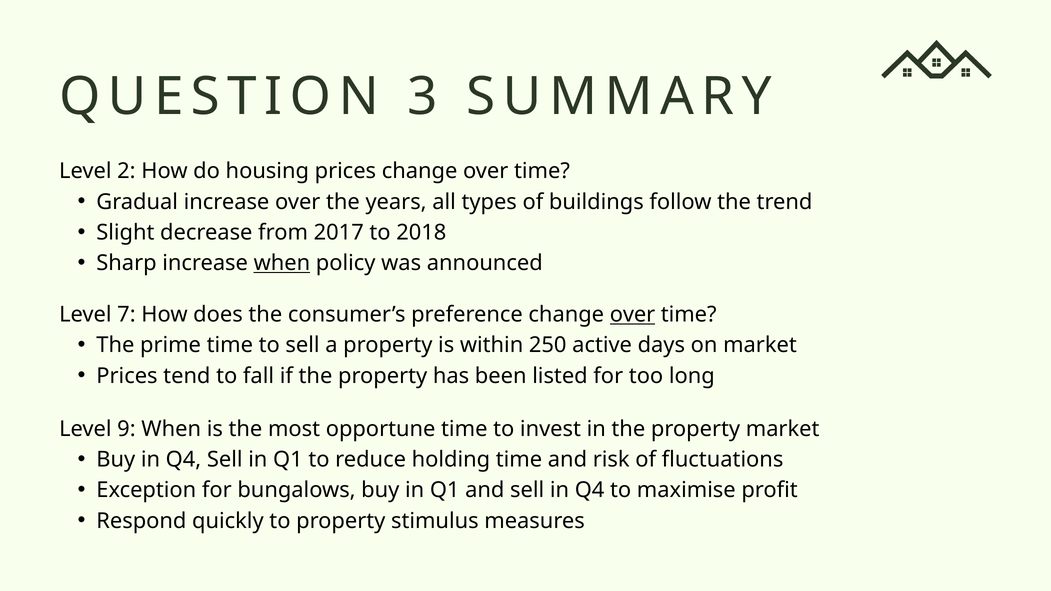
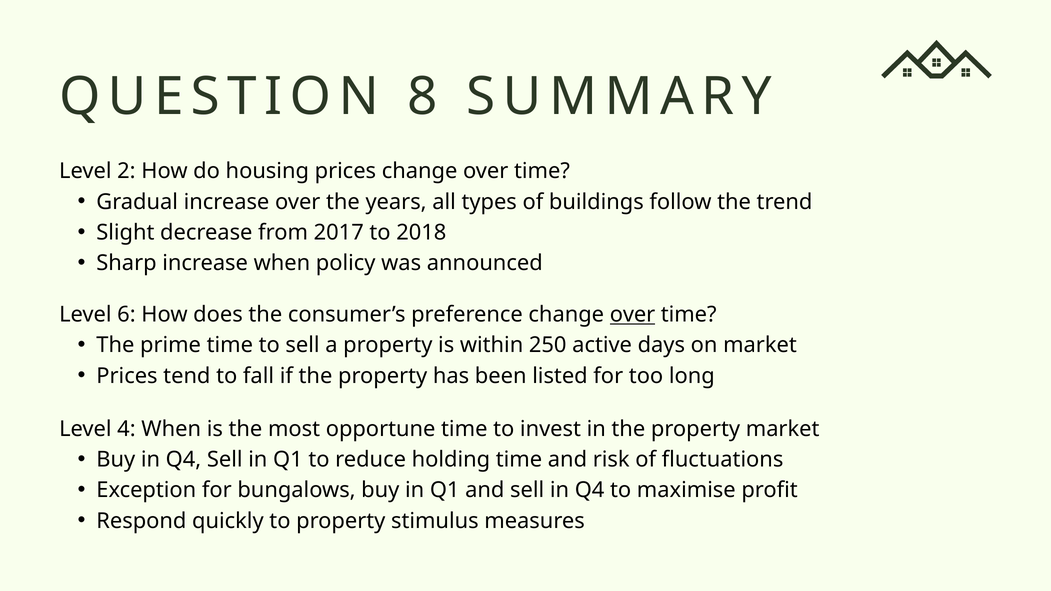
3: 3 -> 8 (423, 97)
when underline: present -> none (282, 263)
7: 7 -> 6 (126, 315)
9: 9 -> 4 (126, 429)
